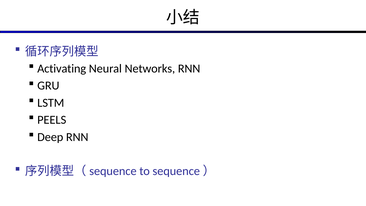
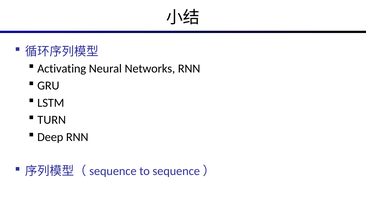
PEELS: PEELS -> TURN (52, 120)
